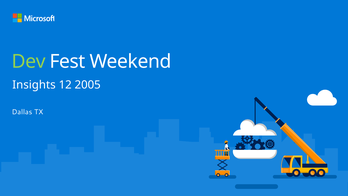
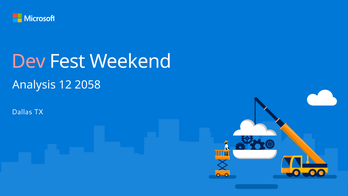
Dev colour: light green -> pink (29, 61)
Insights: Insights -> Analysis (34, 85)
2005: 2005 -> 2058 (88, 85)
